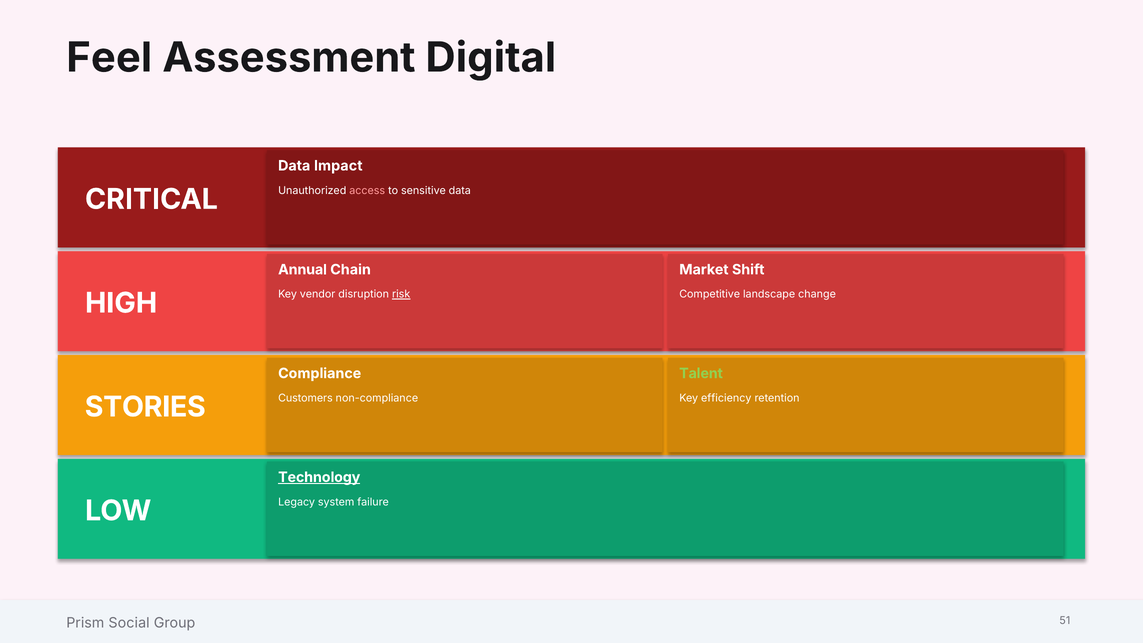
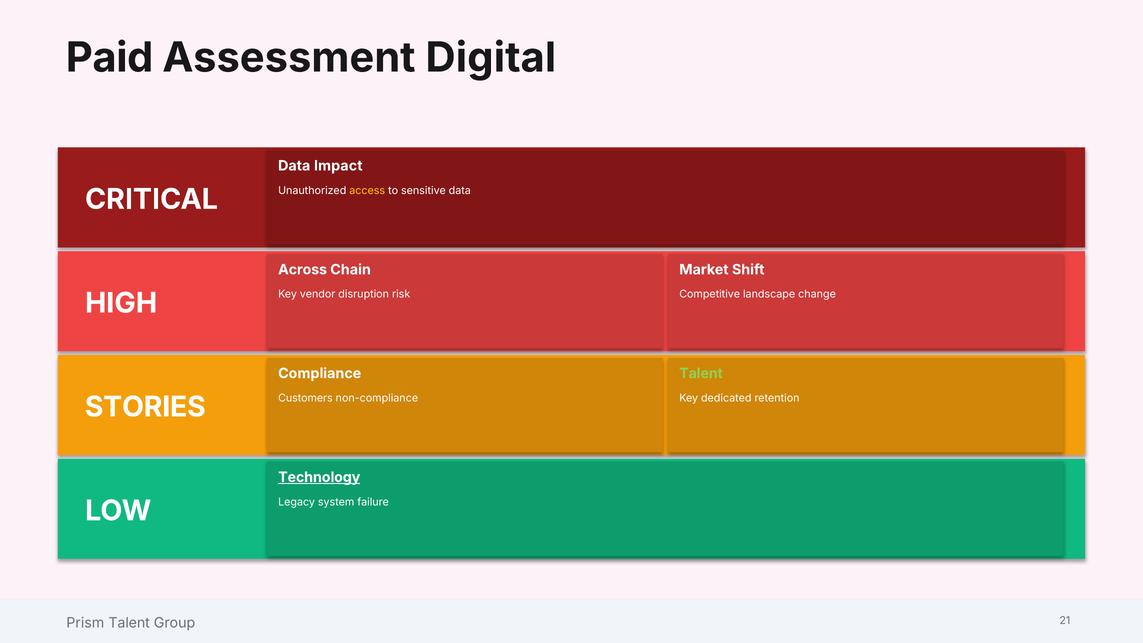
Feel: Feel -> Paid (110, 58)
access colour: pink -> yellow (367, 191)
Annual: Annual -> Across (303, 270)
risk underline: present -> none (401, 294)
efficiency: efficiency -> dedicated (726, 398)
Prism Social: Social -> Talent (129, 623)
51: 51 -> 21 (1065, 621)
